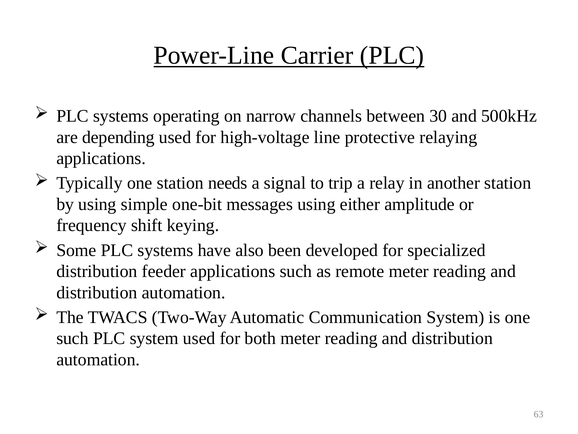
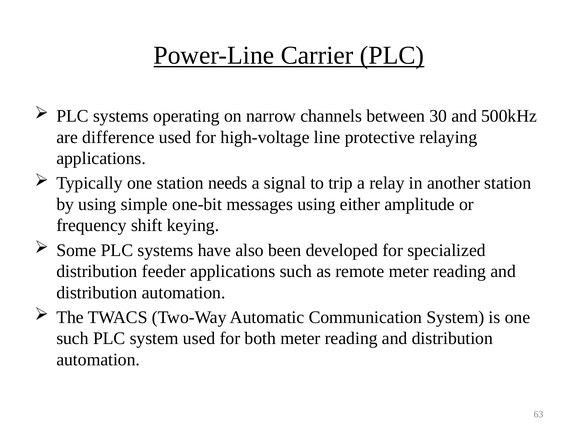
depending: depending -> difference (118, 137)
